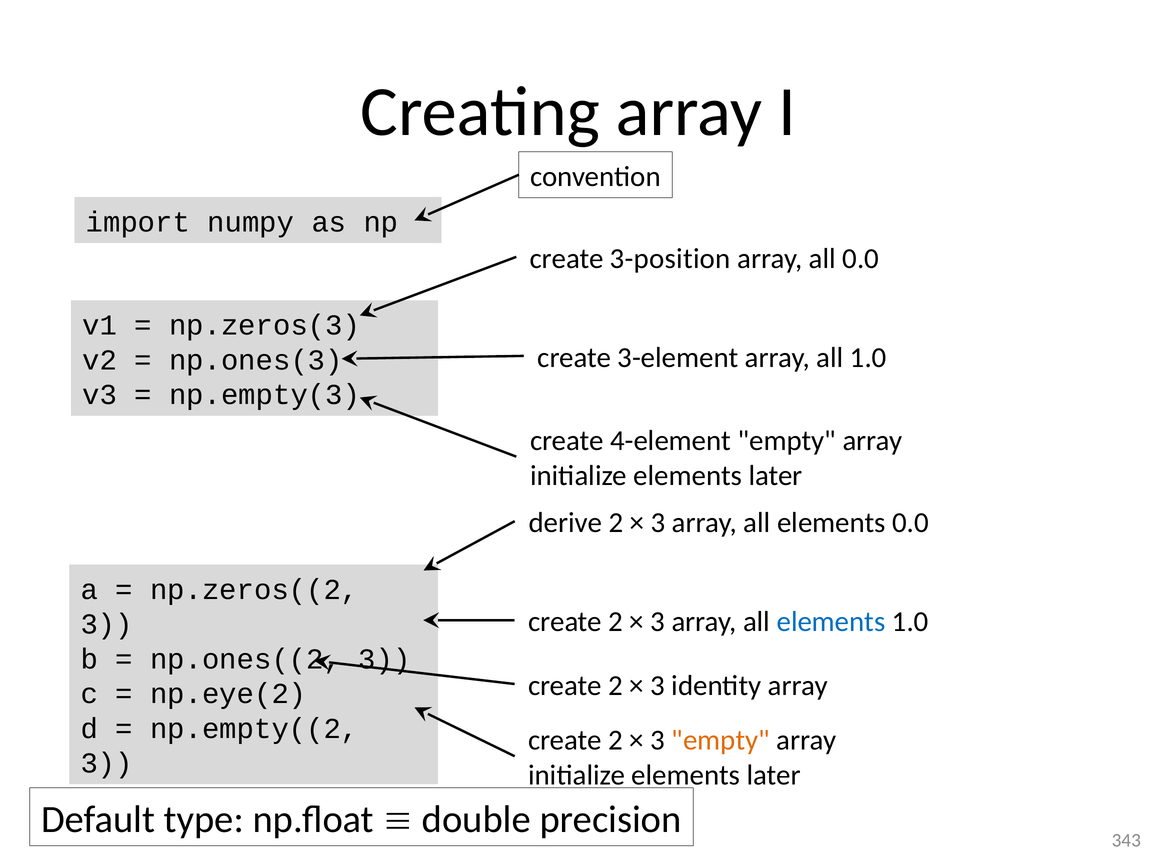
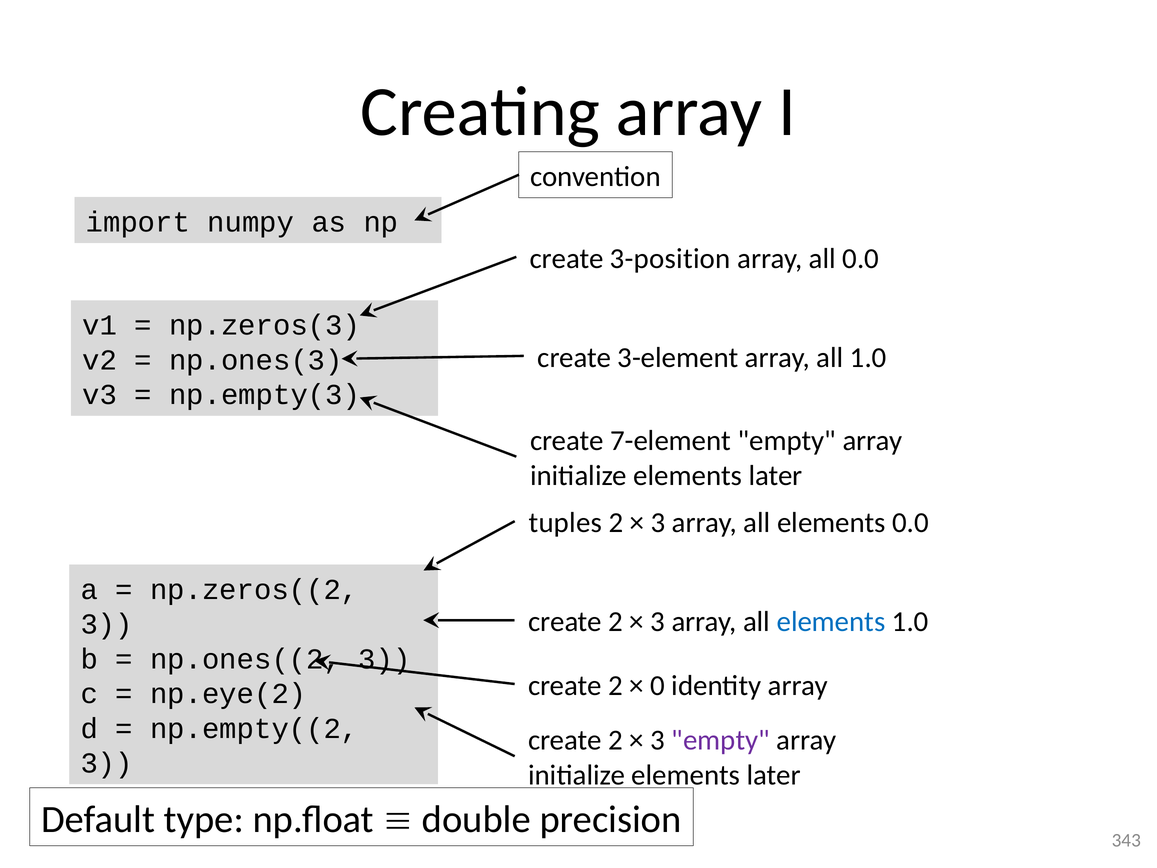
4-element: 4-element -> 7-element (671, 441)
derive: derive -> tuples (565, 523)
3: 3 -> 0 (658, 686)
empty colour: orange -> purple (721, 740)
